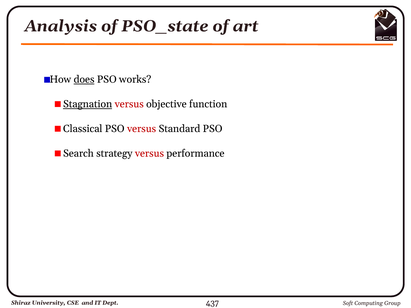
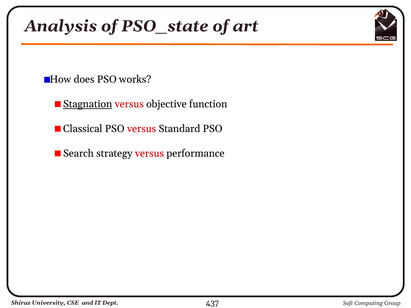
does underline: present -> none (84, 80)
